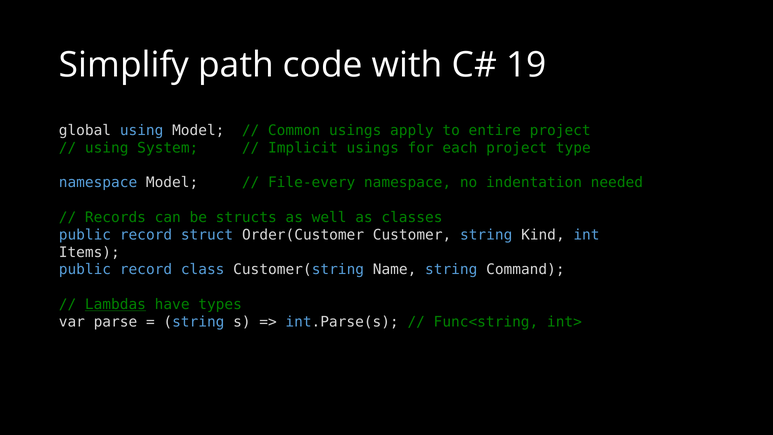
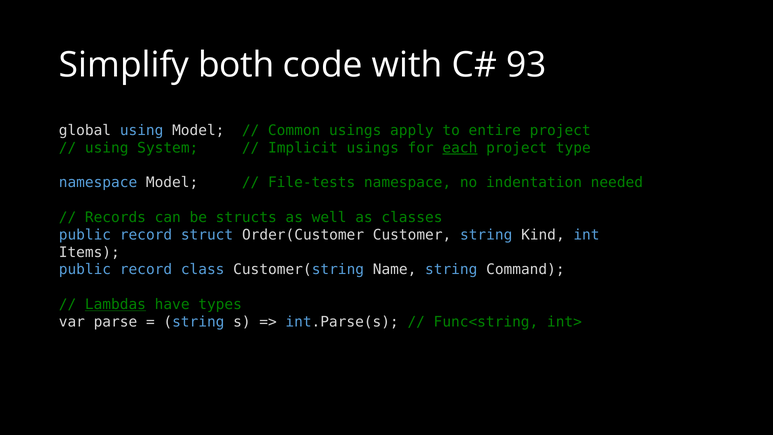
path: path -> both (236, 65)
19: 19 -> 93 (526, 65)
each underline: none -> present (460, 148)
File-every: File-every -> File-tests (312, 183)
